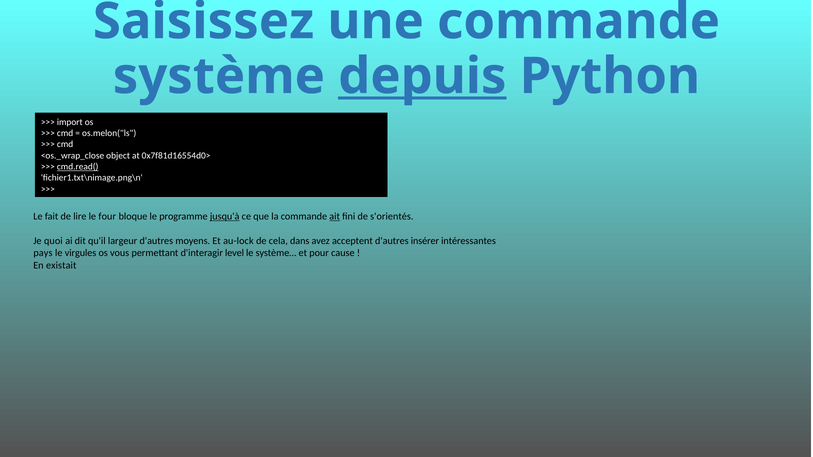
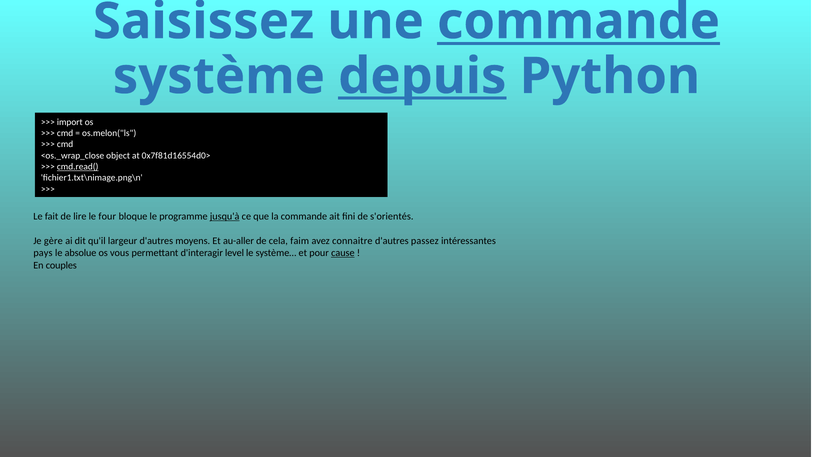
commande underline: none -> present (579, 21)
ait underline: present -> none (335, 217)
quoi: quoi -> gère (53, 241)
au-lock: au-lock -> au-aller (238, 241)
dans: dans -> faim (300, 241)
acceptent: acceptent -> connaitre (352, 241)
insérer: insérer -> passez (425, 241)
virgules: virgules -> absolue (81, 253)
cause underline: none -> present (343, 253)
existait: existait -> couples (61, 265)
